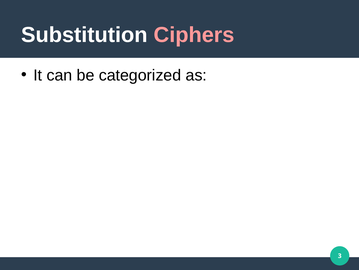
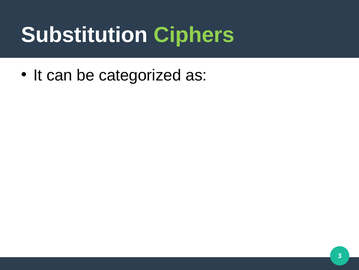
Ciphers colour: pink -> light green (194, 35)
